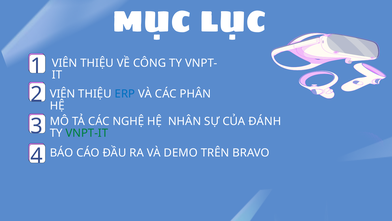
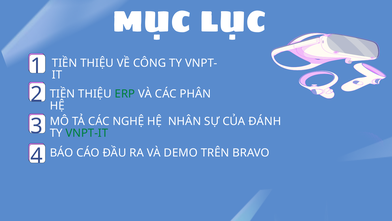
VIÊN: VIÊN -> TIỀN (65, 63)
VIÊN: VIÊN -> TIỀN (62, 94)
ERP colour: blue -> green (125, 94)
